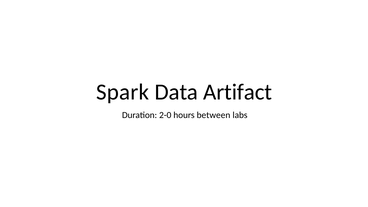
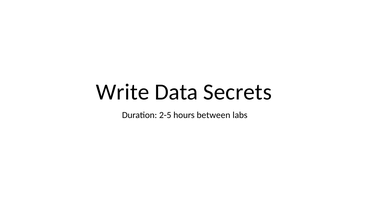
Spark: Spark -> Write (123, 92)
Artifact: Artifact -> Secrets (237, 92)
2-0: 2-0 -> 2-5 (165, 115)
